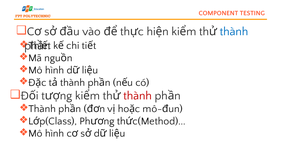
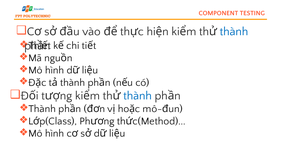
thành colour: red -> blue (138, 96)
